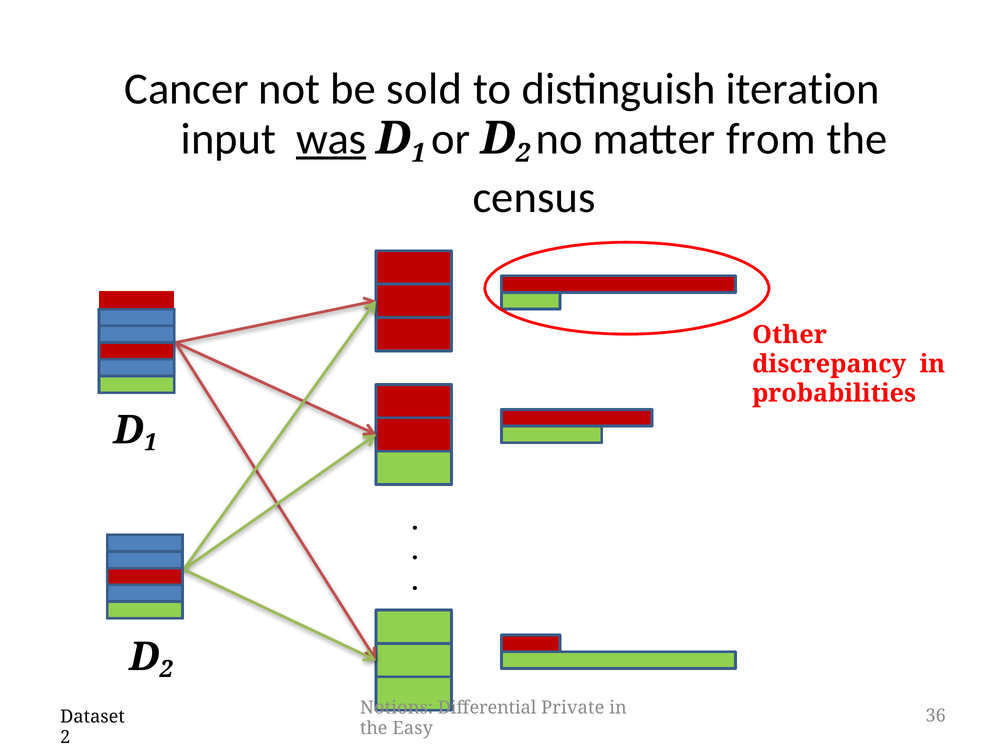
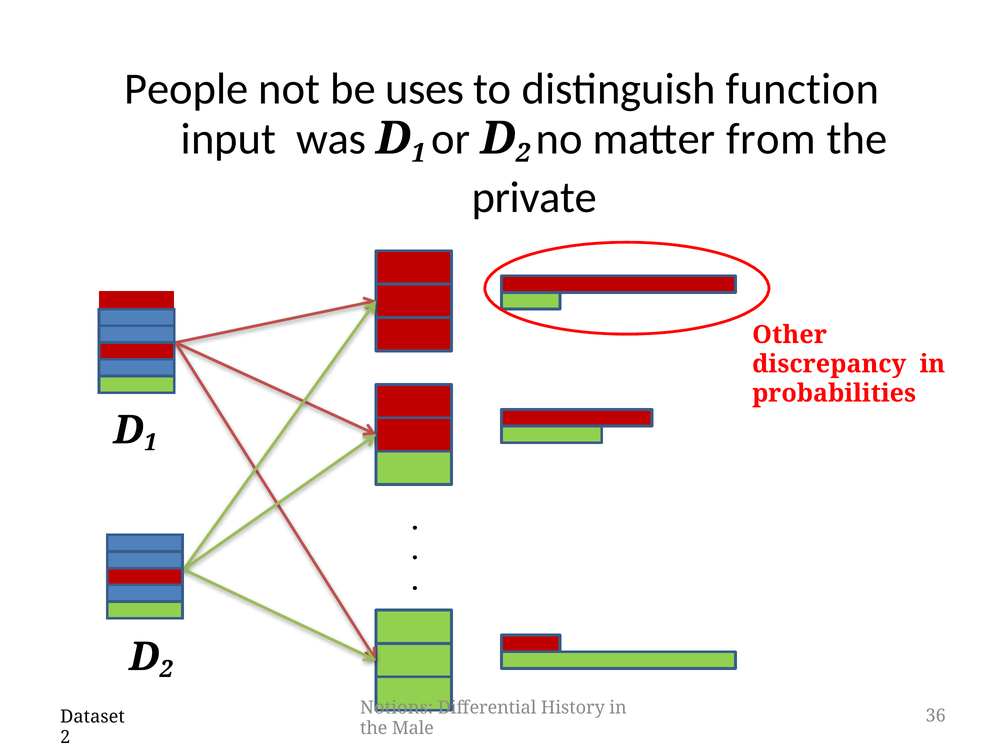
Cancer: Cancer -> People (186, 89)
sold: sold -> uses (425, 89)
iteration: iteration -> function (802, 89)
was underline: present -> none (331, 139)
census: census -> private (534, 198)
Private: Private -> History (573, 708)
Easy: Easy -> Male (413, 729)
